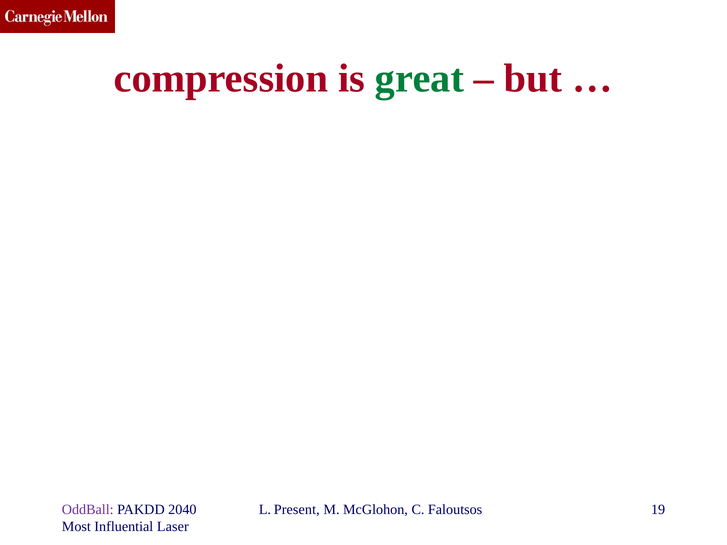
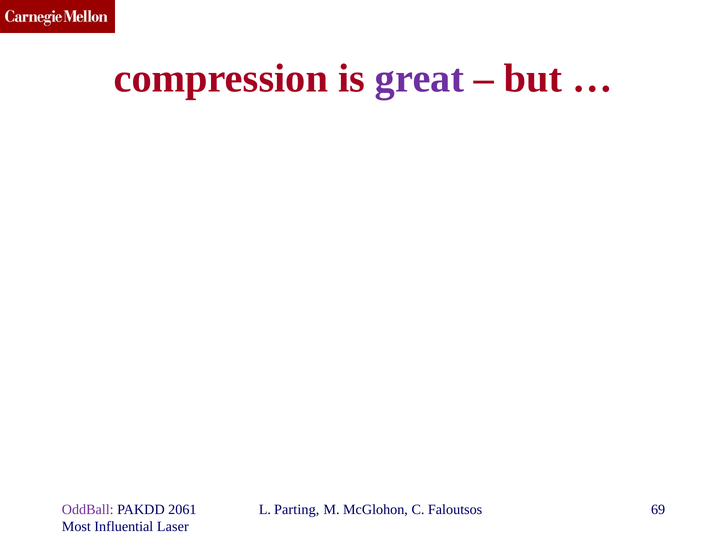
great colour: green -> purple (419, 79)
2040: 2040 -> 2061 (182, 510)
Present: Present -> Parting (297, 510)
19: 19 -> 69 (658, 510)
